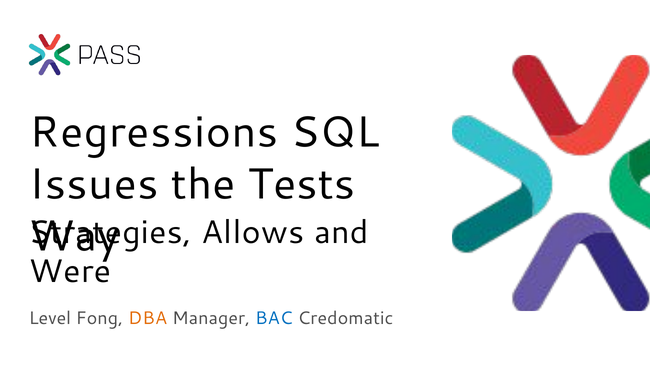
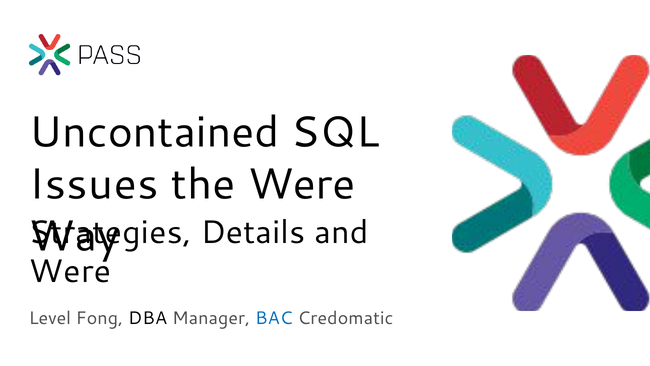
Regressions: Regressions -> Uncontained (154, 132)
the Tests: Tests -> Were (302, 184)
Allows: Allows -> Details (253, 232)
DBA colour: orange -> black (148, 318)
